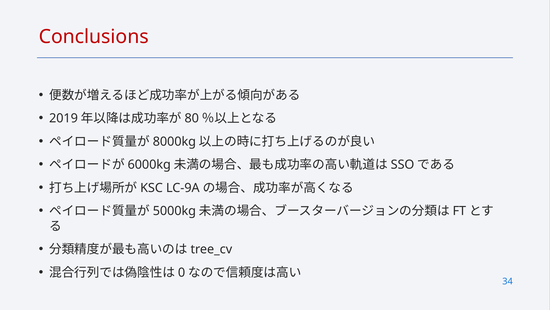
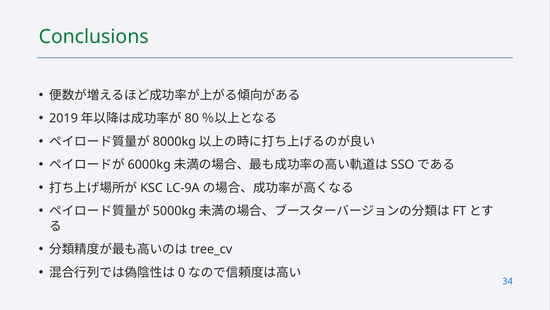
Conclusions colour: red -> green (94, 37)
